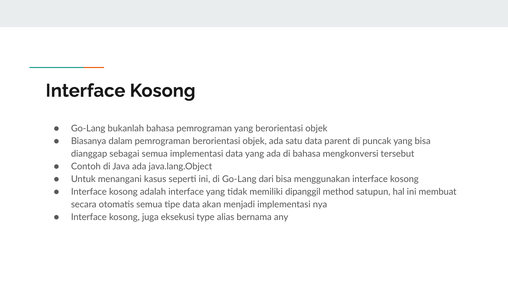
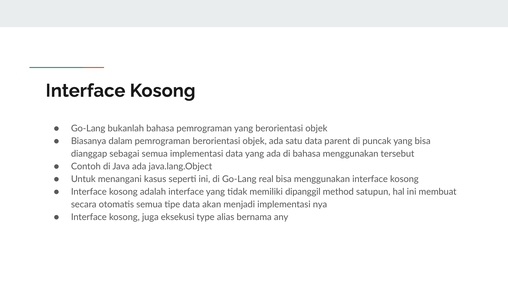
bahasa mengkonversi: mengkonversi -> menggunakan (351, 154)
dari: dari -> real (266, 179)
